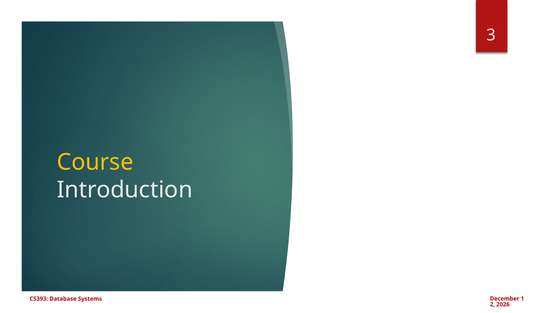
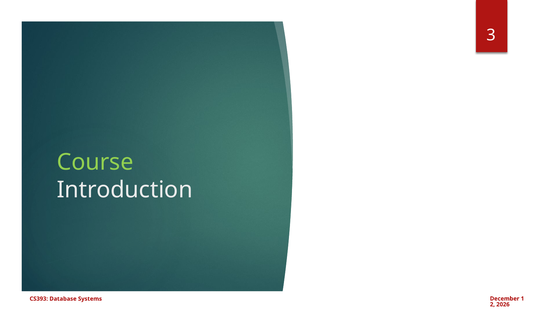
Course colour: yellow -> light green (95, 162)
